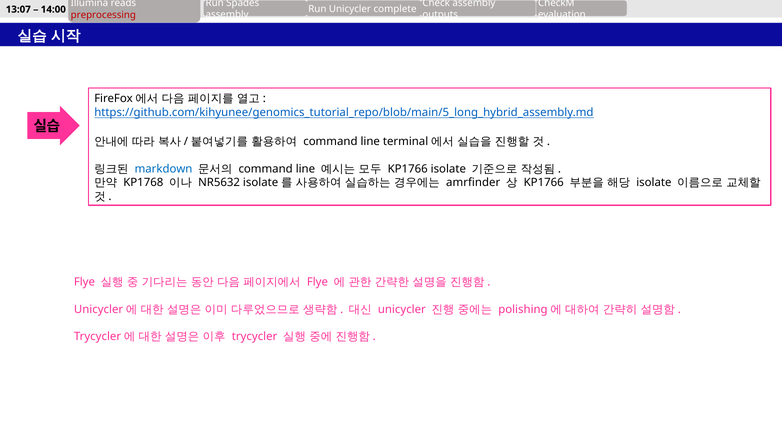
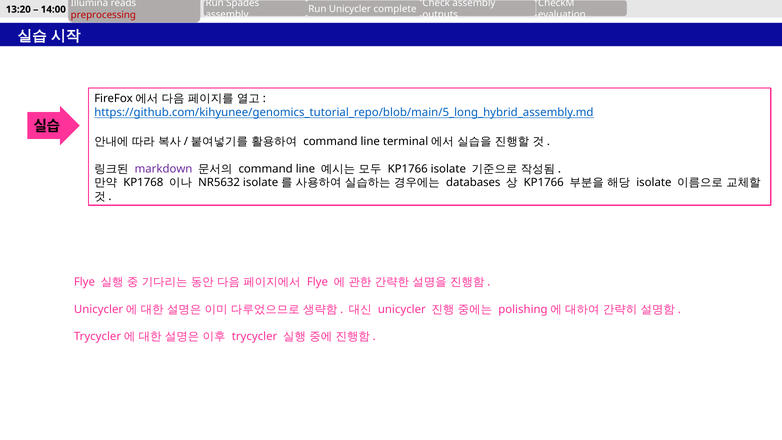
13:07: 13:07 -> 13:20 (18, 9)
markdown colour: blue -> purple (164, 169)
amrfinder: amrfinder -> databases (473, 183)
